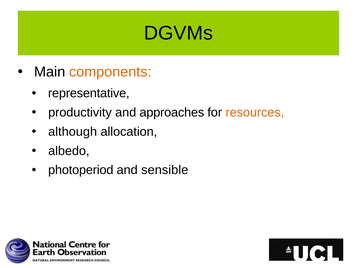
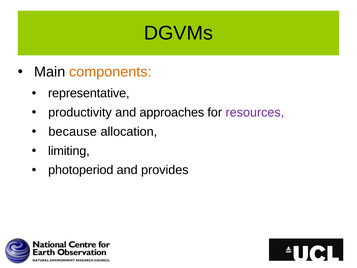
resources colour: orange -> purple (255, 112)
although: although -> because (73, 132)
albedo: albedo -> limiting (69, 151)
sensible: sensible -> provides (165, 170)
